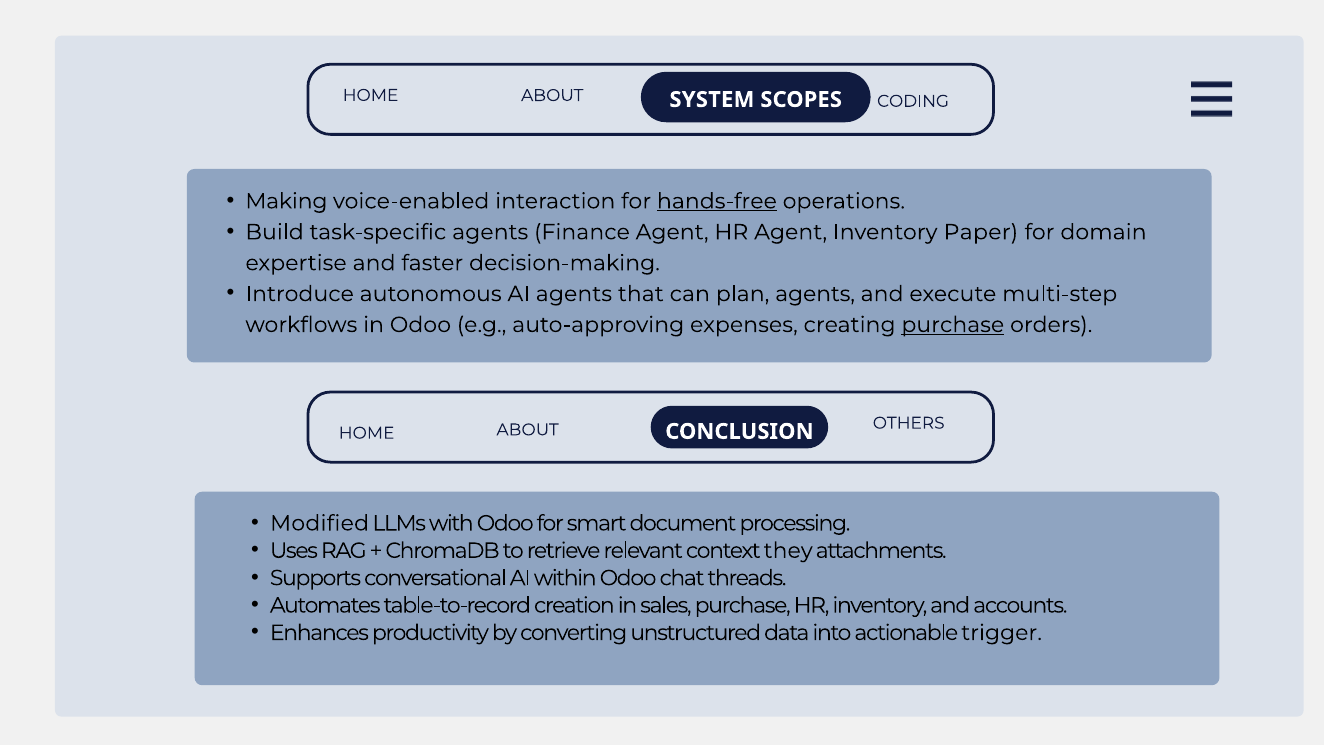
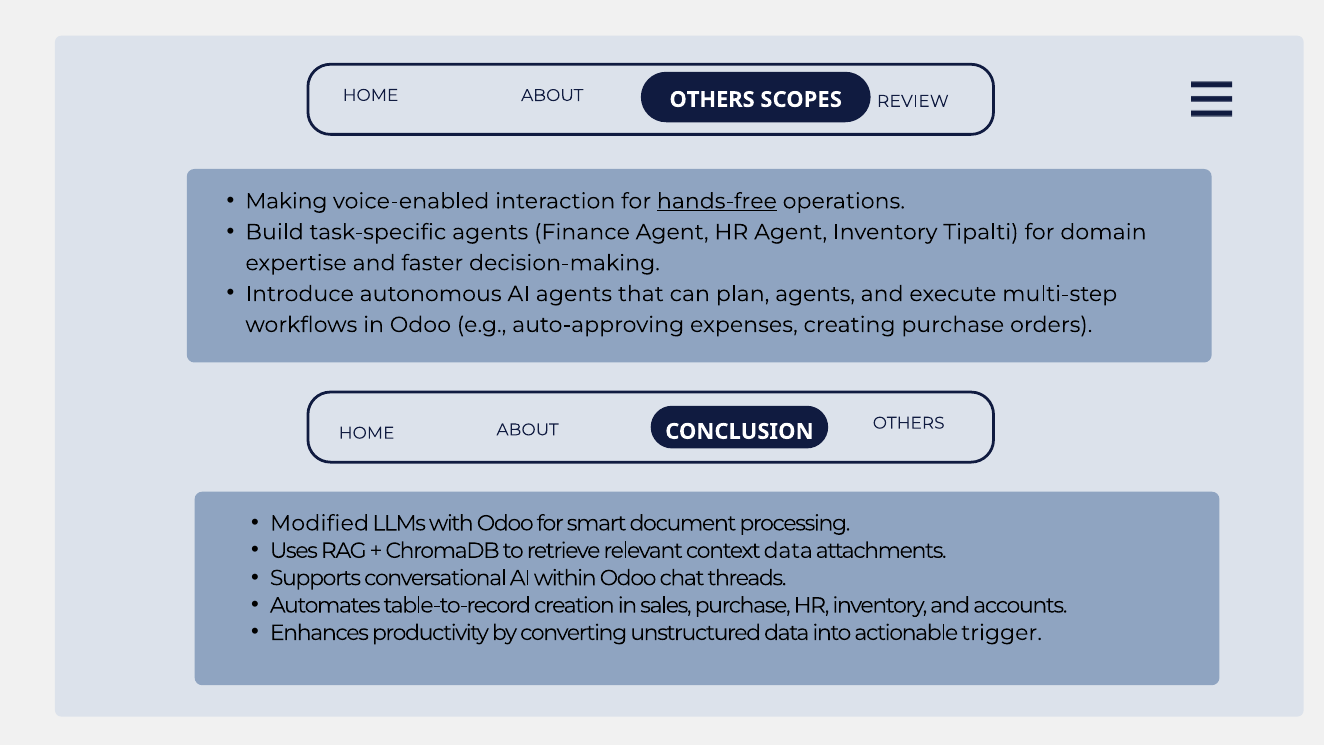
ABOUT SYSTEM: SYSTEM -> OTHERS (712, 100)
CODING: CODING -> REVIEW (913, 101)
Paper: Paper -> Tipalti (981, 232)
purchase underline: present -> none (953, 325)
context they: they -> data (788, 550)
